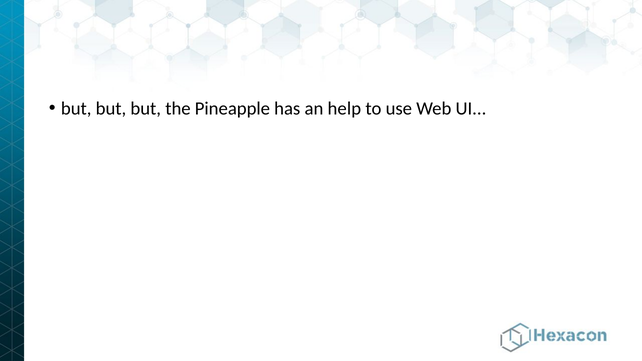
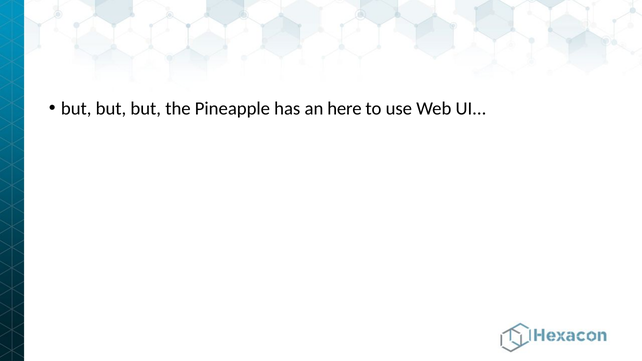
help: help -> here (344, 109)
